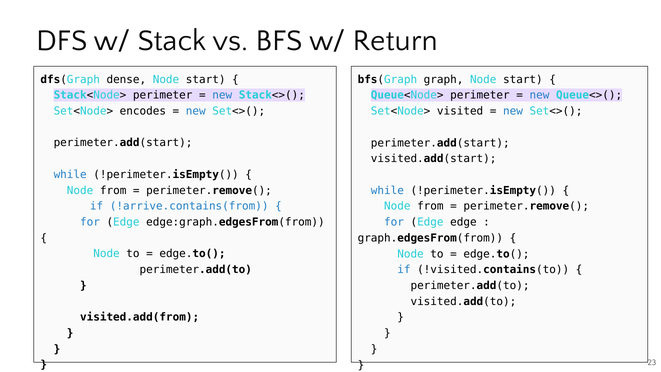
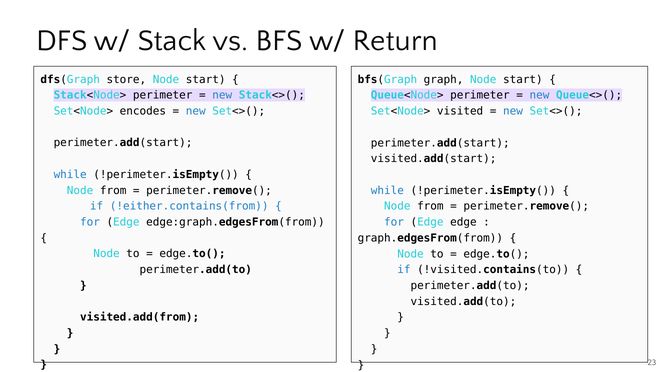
dense: dense -> store (126, 79)
!arrive.contains(from: !arrive.contains(from -> !either.contains(from (189, 206)
